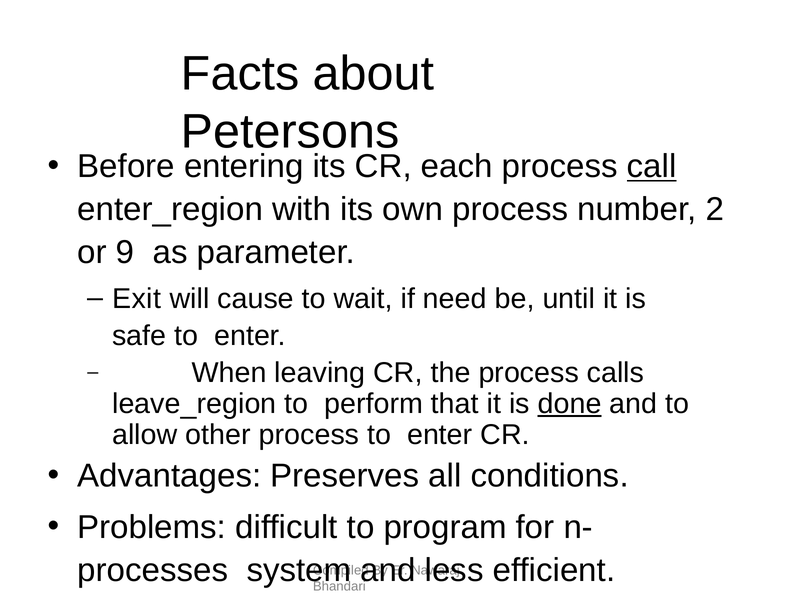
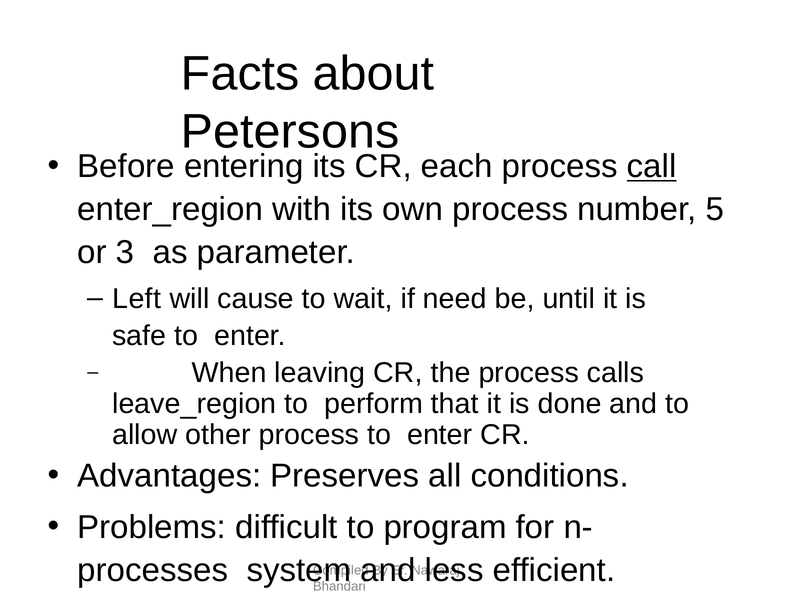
2: 2 -> 5 (715, 210)
9: 9 -> 3 (125, 252)
Exit: Exit -> Left (137, 299)
done underline: present -> none (570, 404)
